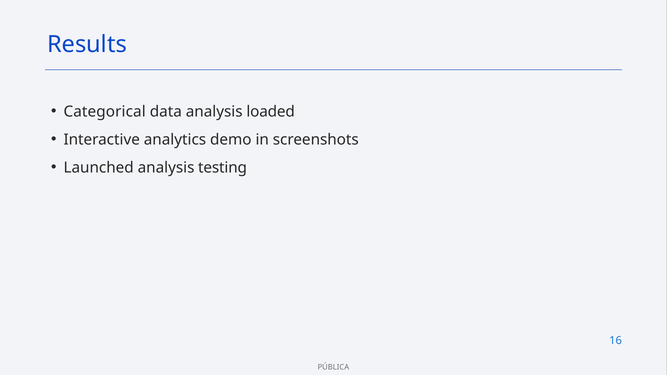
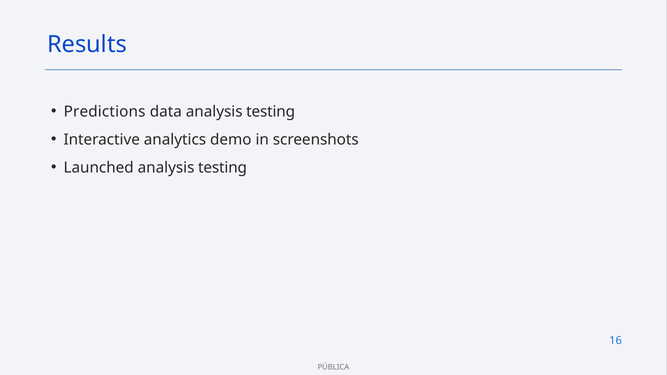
Categorical: Categorical -> Predictions (105, 112)
data analysis loaded: loaded -> testing (271, 112)
